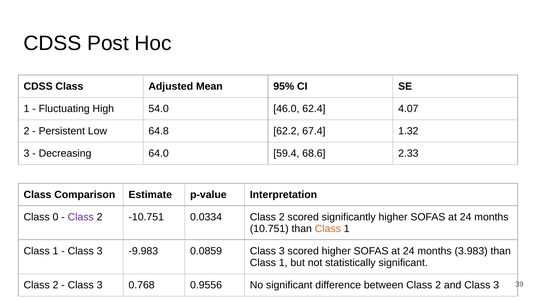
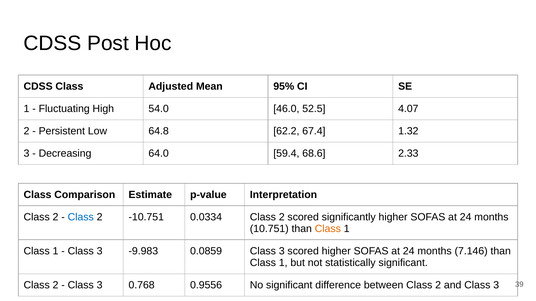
62.4: 62.4 -> 52.5 (314, 109)
0: 0 -> 2 (56, 217)
Class colour: purple -> blue (81, 217)
3.983: 3.983 -> 7.146 (471, 251)
